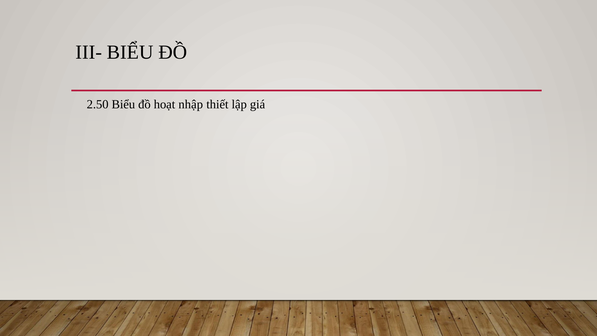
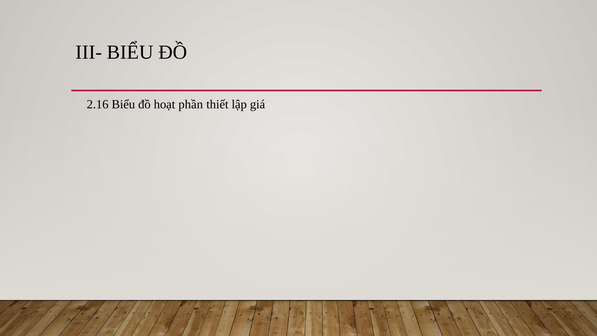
2.50: 2.50 -> 2.16 (98, 104)
nhập: nhập -> phần (191, 104)
